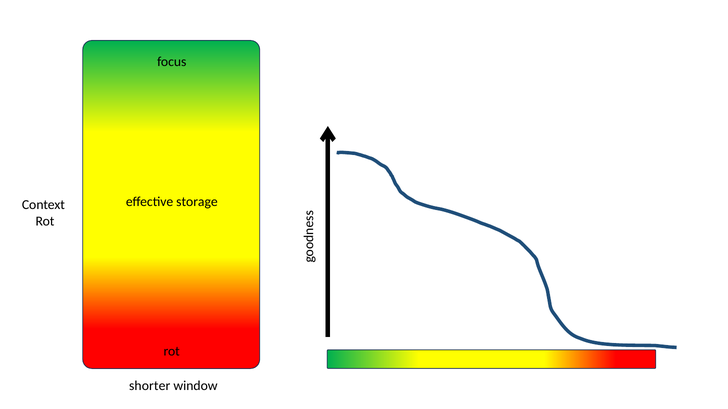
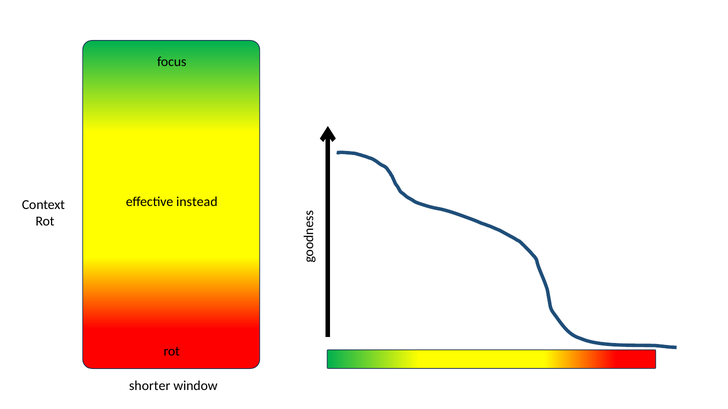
storage: storage -> instead (197, 202)
